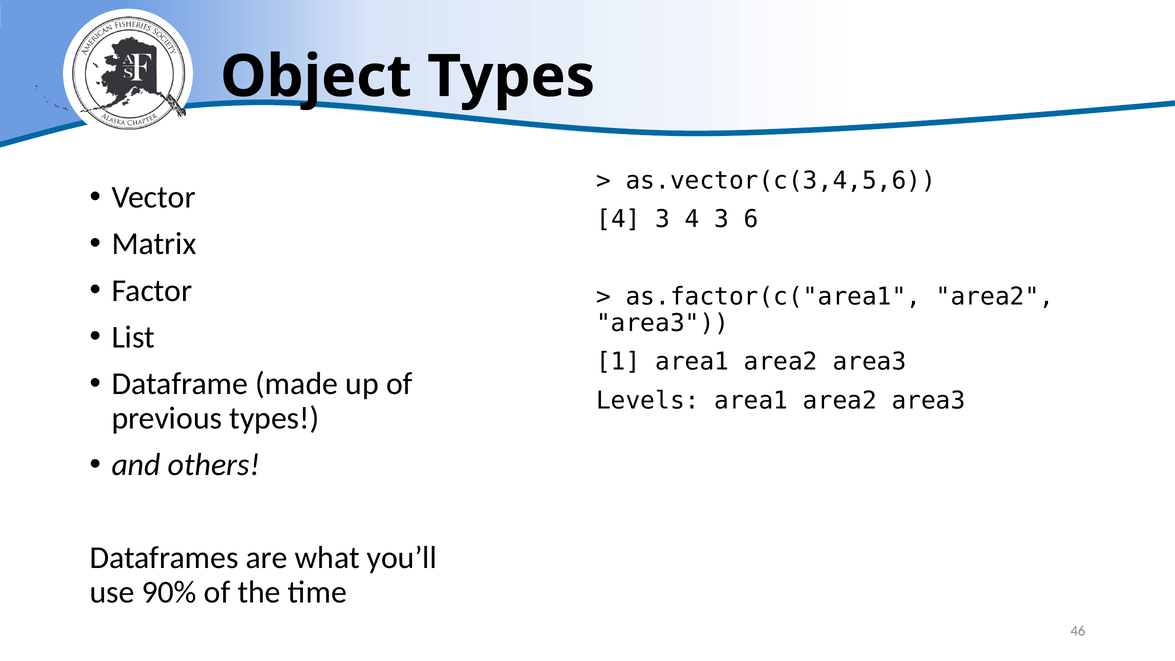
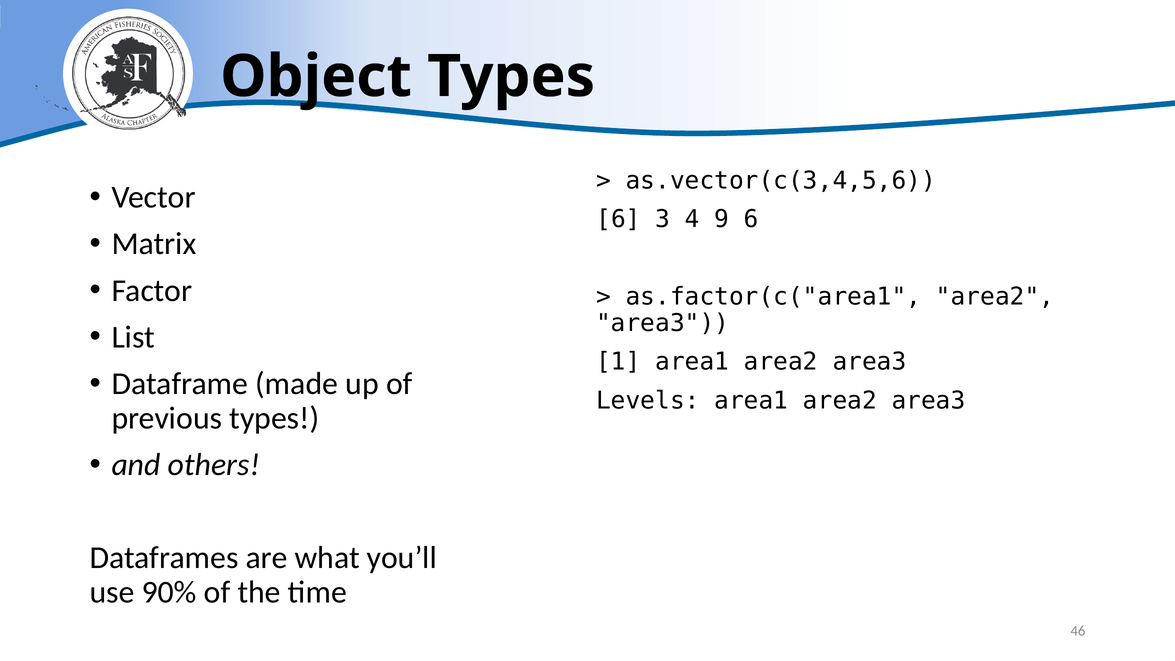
4: 4 -> 6 (618, 219)
3 4 3: 3 -> 9 (722, 219)
